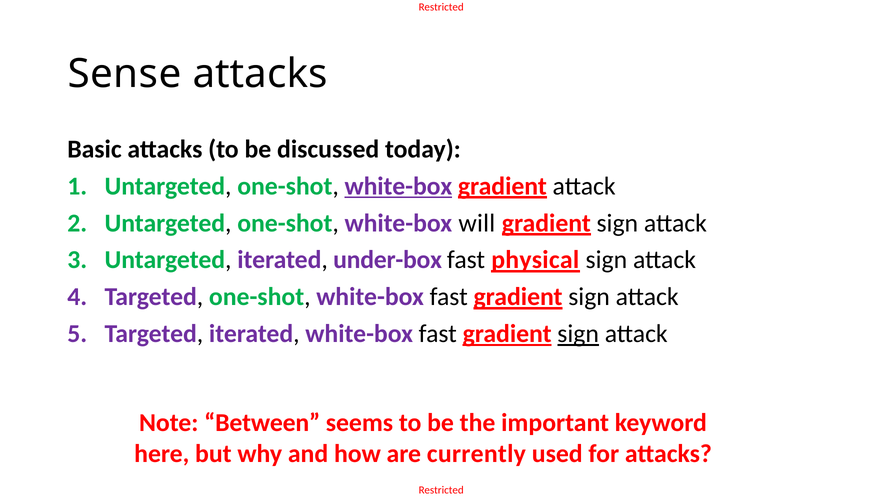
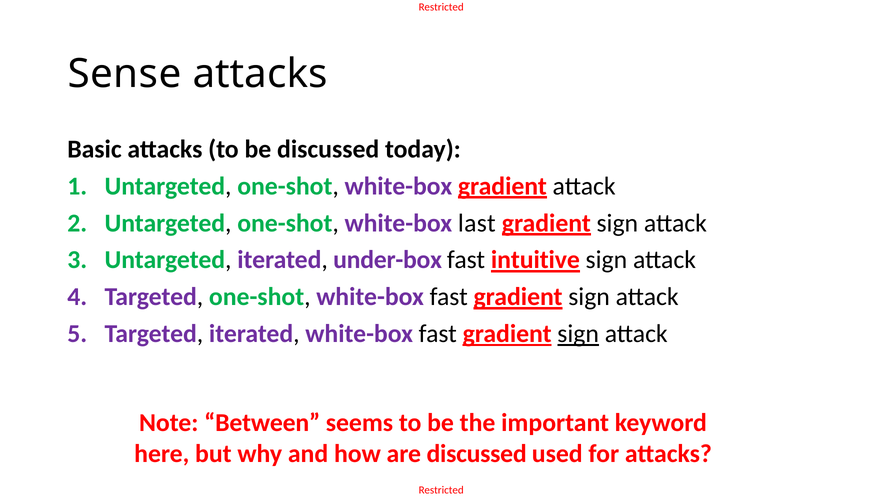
white-box underline: present -> none (398, 186)
will: will -> last (477, 223)
physical: physical -> intuitive (535, 260)
are currently: currently -> discussed (477, 454)
